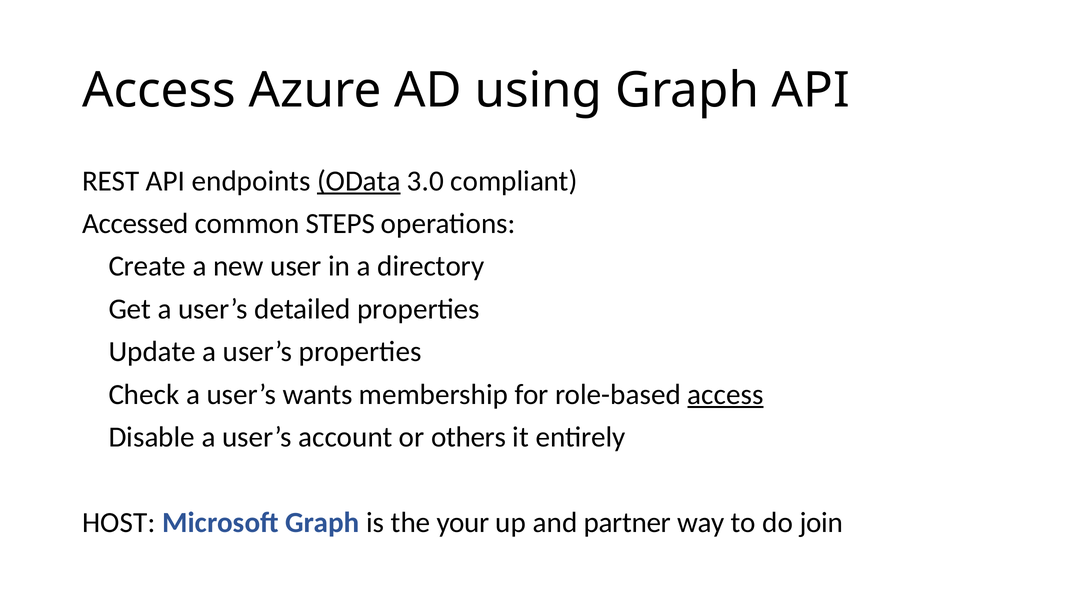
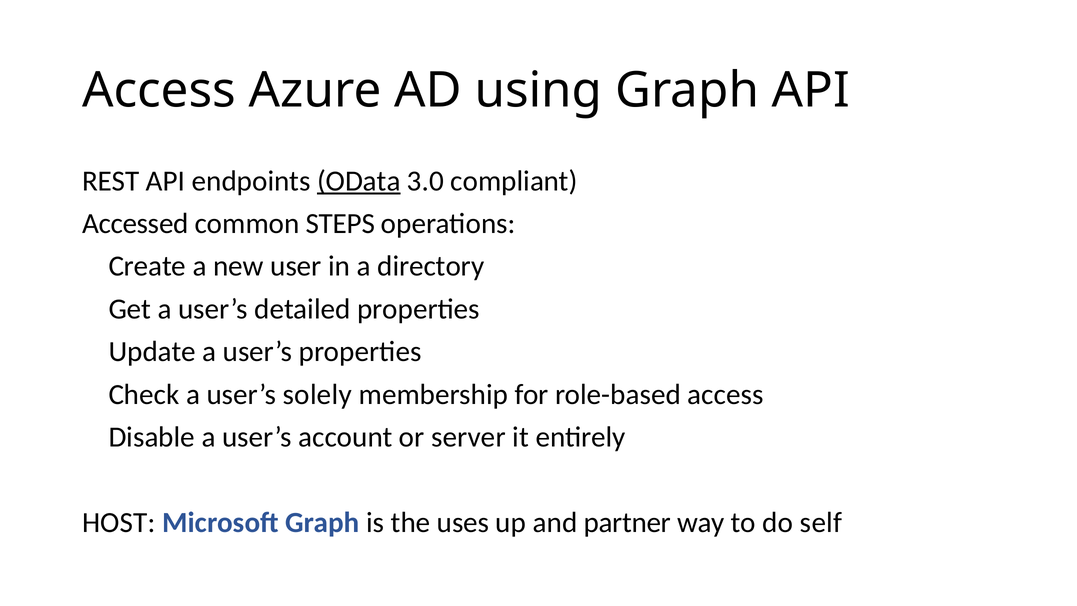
wants: wants -> solely (317, 394)
access underline: present -> none (725, 394)
others: others -> server (468, 437)
your: your -> uses (463, 523)
join: join -> self (821, 523)
